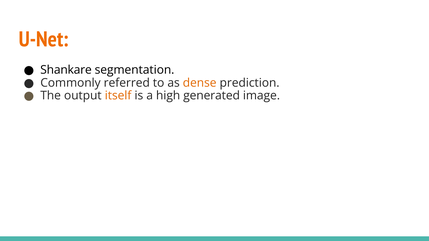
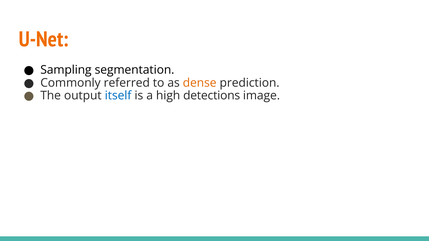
Shankare: Shankare -> Sampling (66, 70)
itself colour: orange -> blue (118, 96)
generated: generated -> detections (212, 96)
